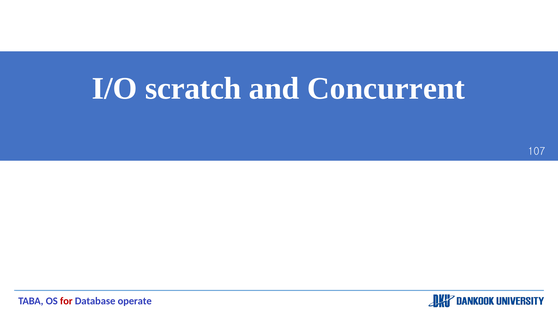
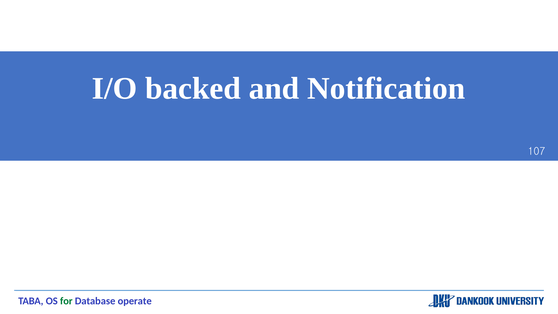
scratch: scratch -> backed (193, 89)
Concurrent: Concurrent -> Notification (386, 89)
for colour: red -> green (66, 301)
